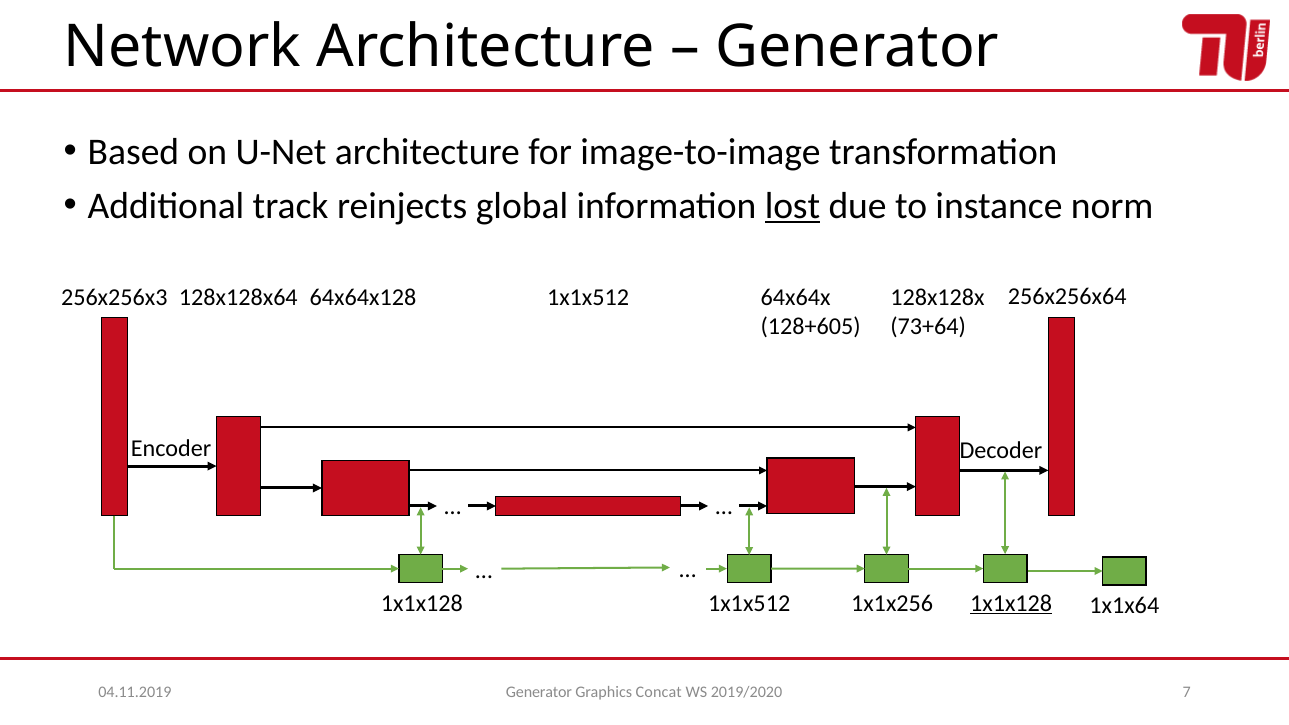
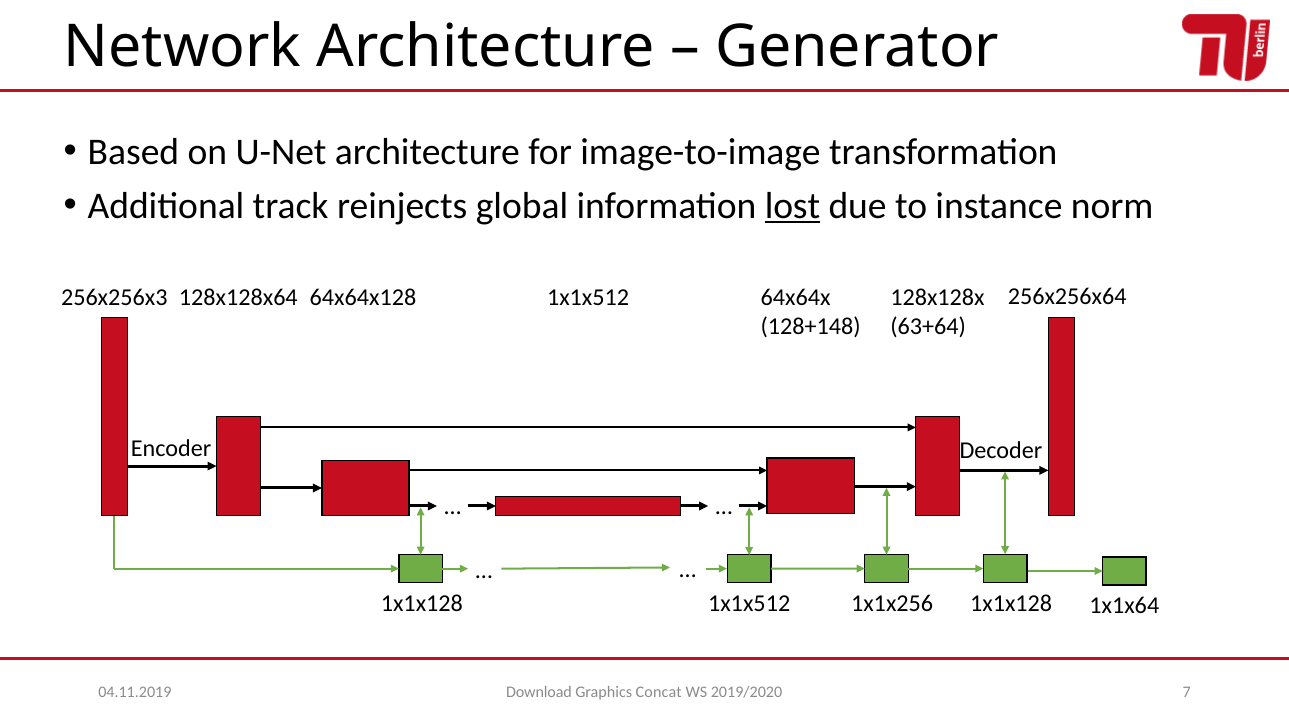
128+605: 128+605 -> 128+148 (811, 327)
73+64: 73+64 -> 63+64 (928, 327)
1x1x128 underline: present -> none (1011, 603)
Generator: Generator -> Download (539, 692)
